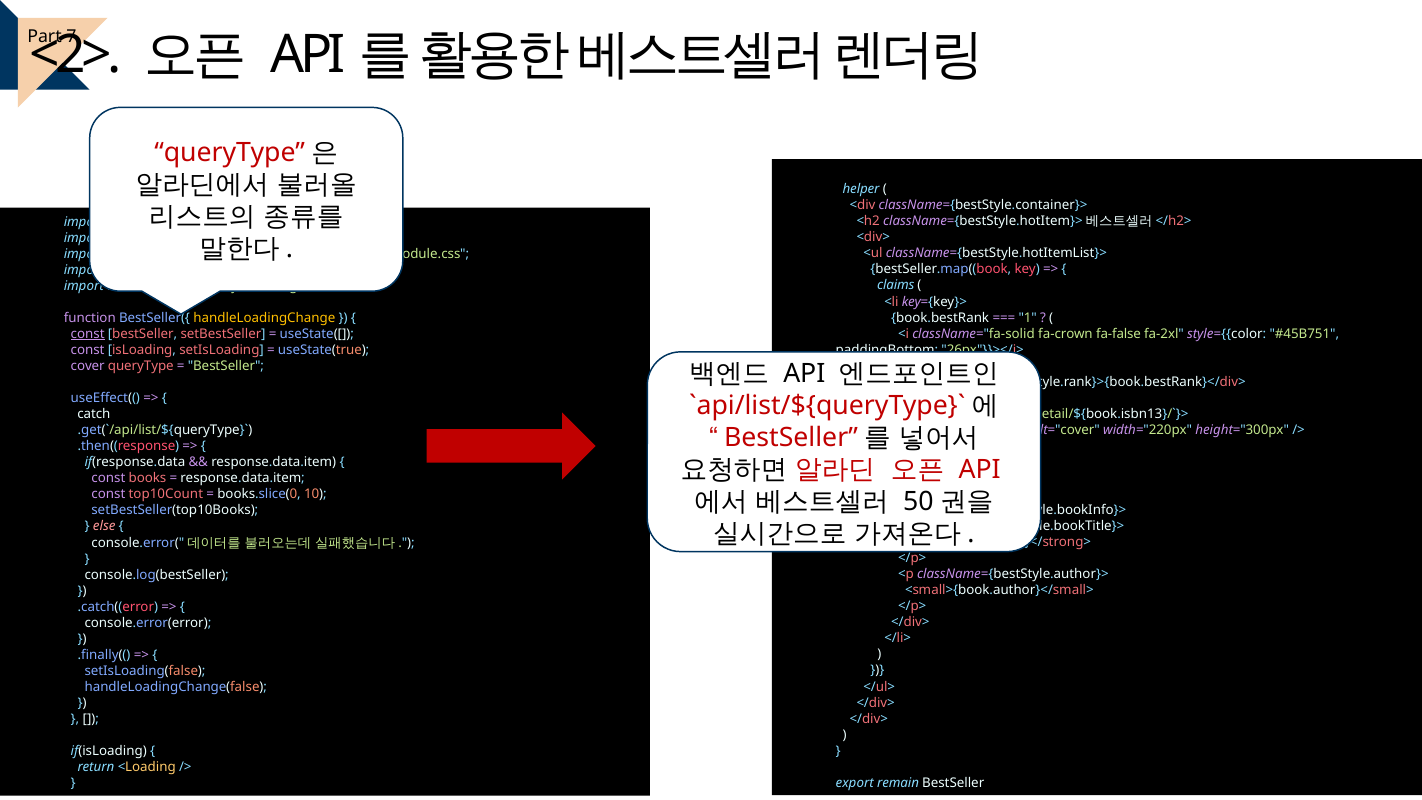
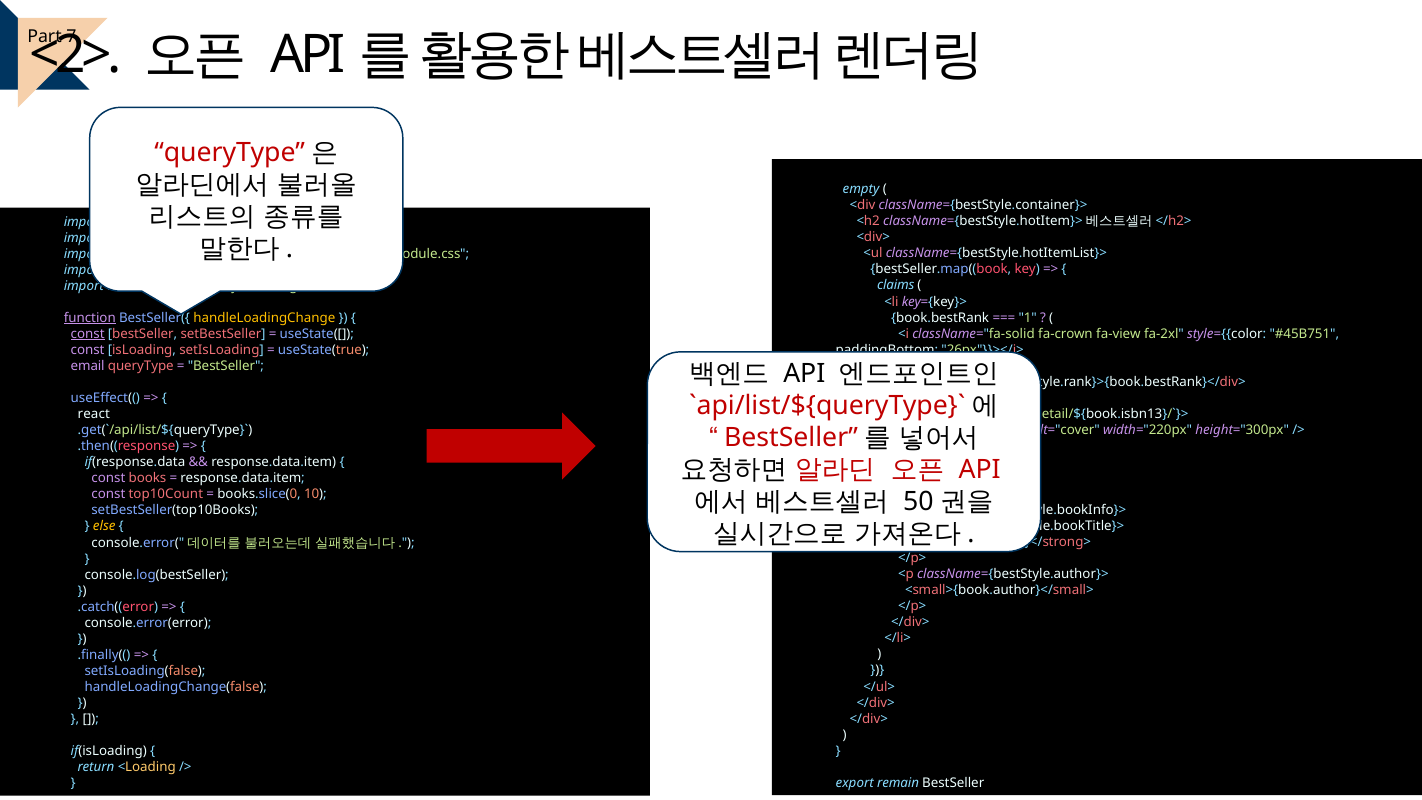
helper: helper -> empty (861, 189)
function underline: none -> present (90, 318)
fa-false: fa-false -> fa-view (1118, 334)
cover: cover -> email (88, 366)
catch: catch -> react (94, 414)
else colour: pink -> yellow (104, 526)
